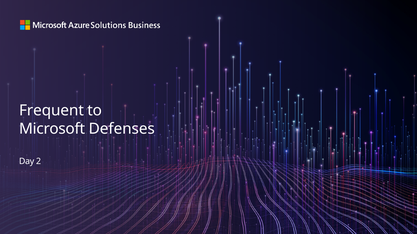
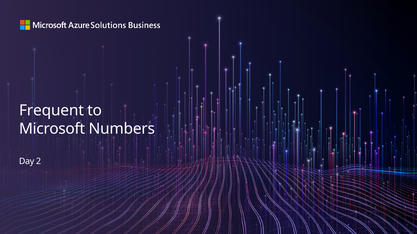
Defenses: Defenses -> Numbers (122, 129)
